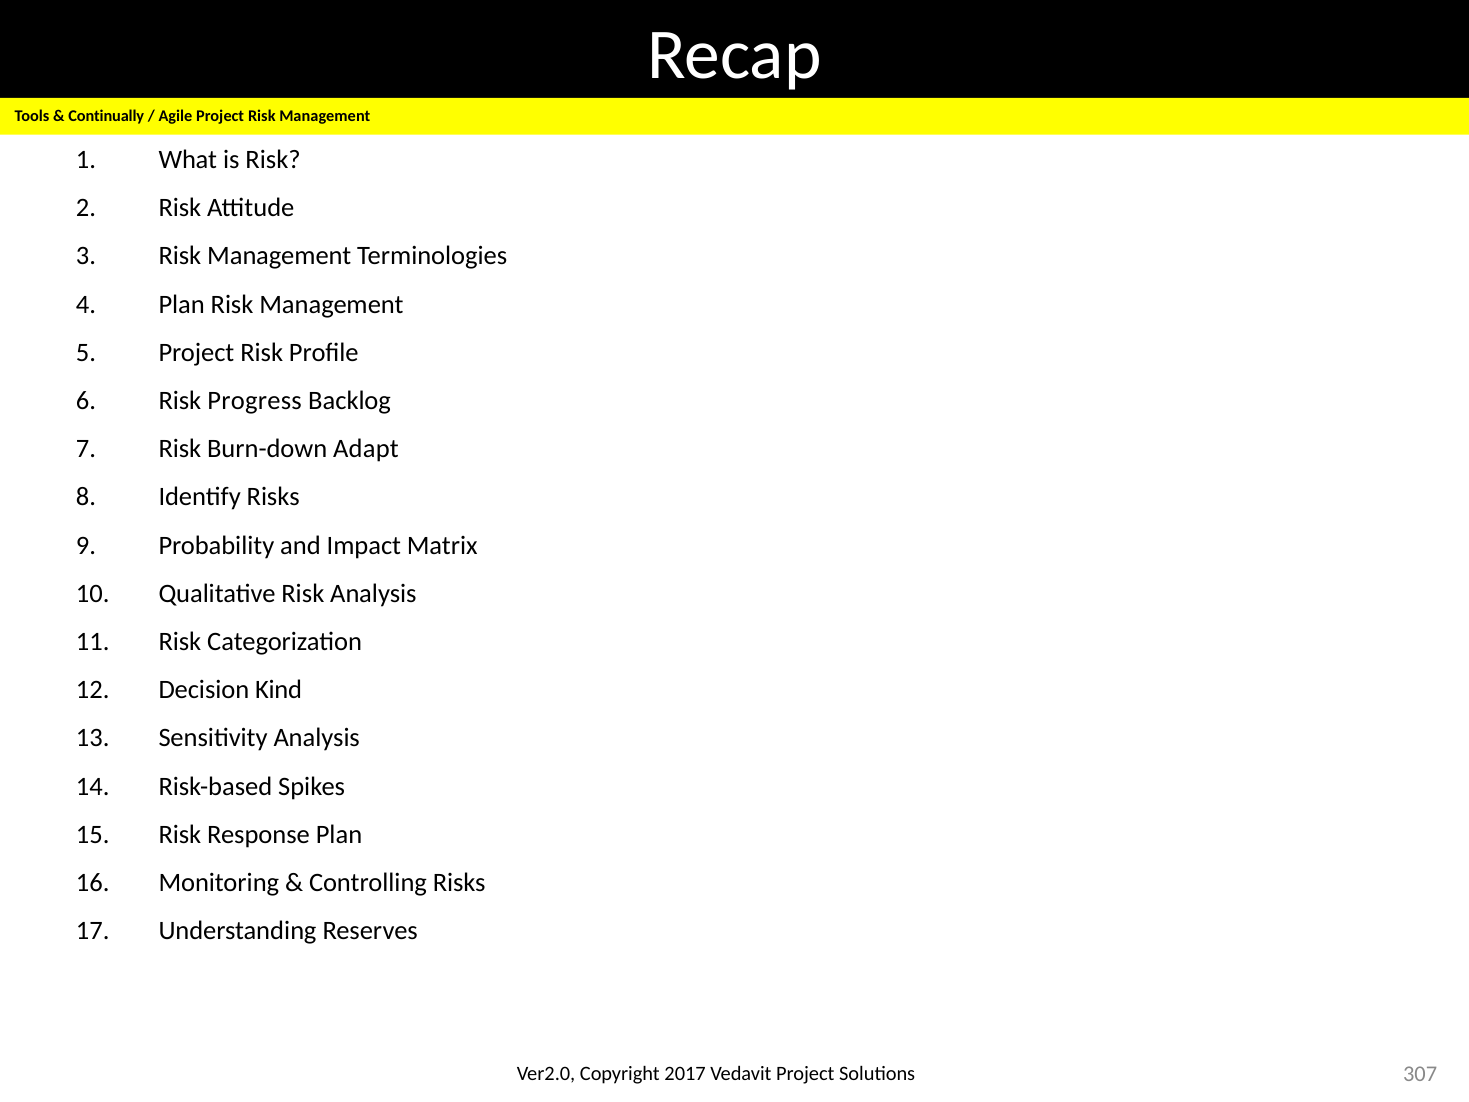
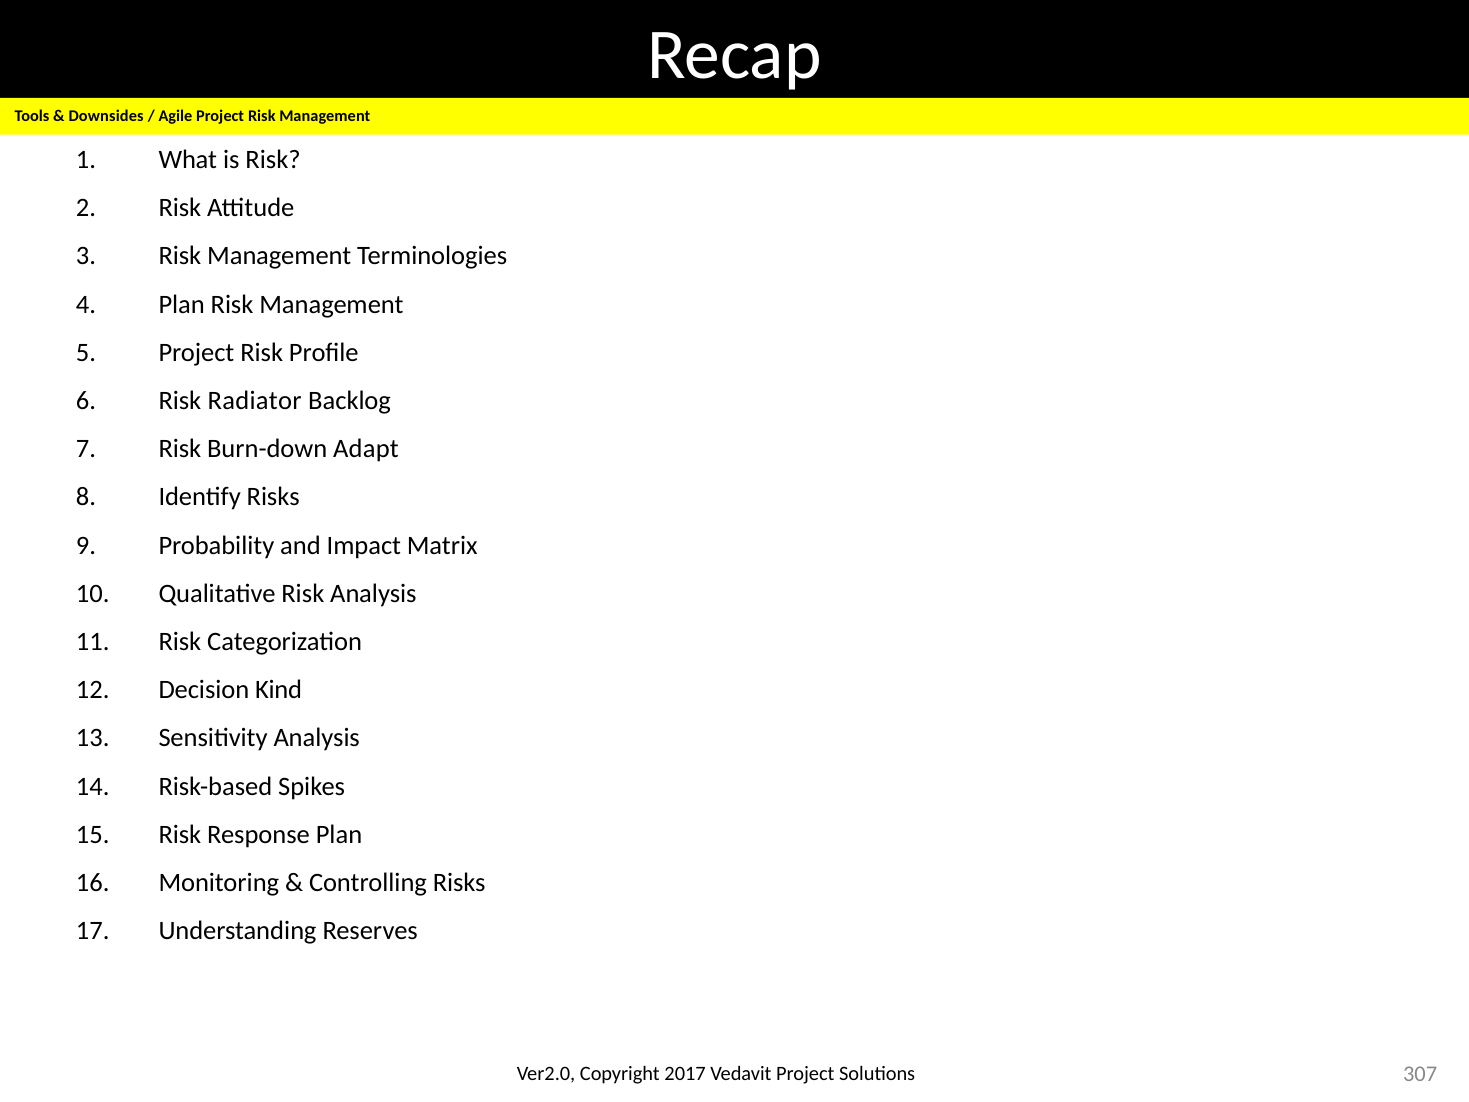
Continually: Continually -> Downsides (106, 116)
Progress: Progress -> Radiator (255, 401)
